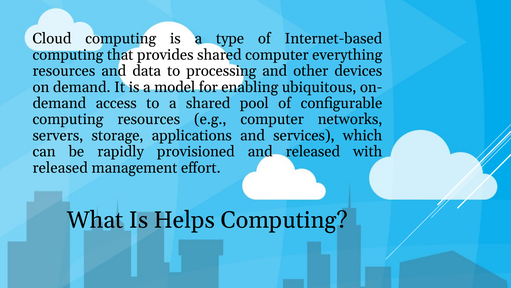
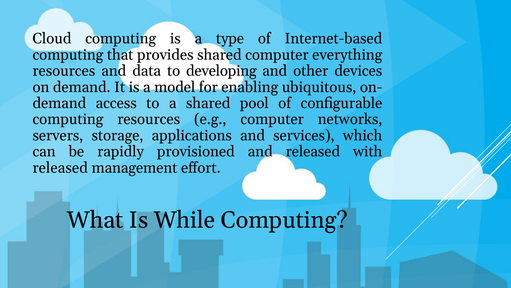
processing: processing -> developing (221, 71)
Helps: Helps -> While (184, 220)
